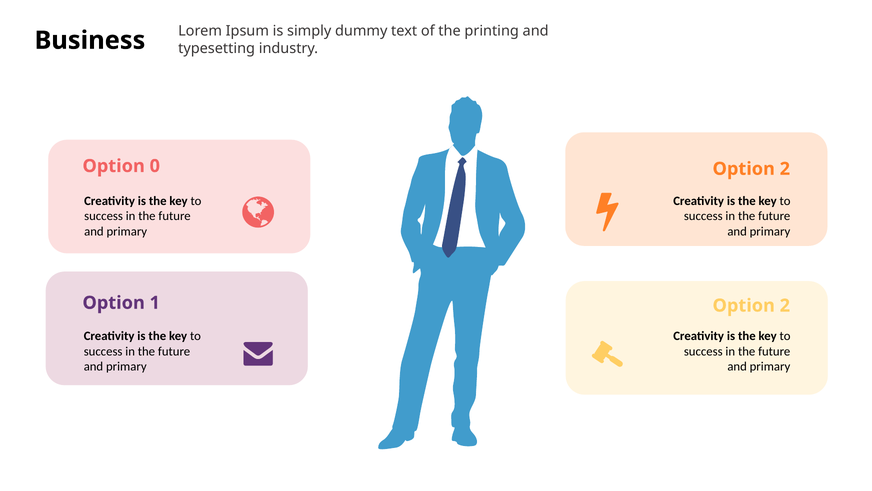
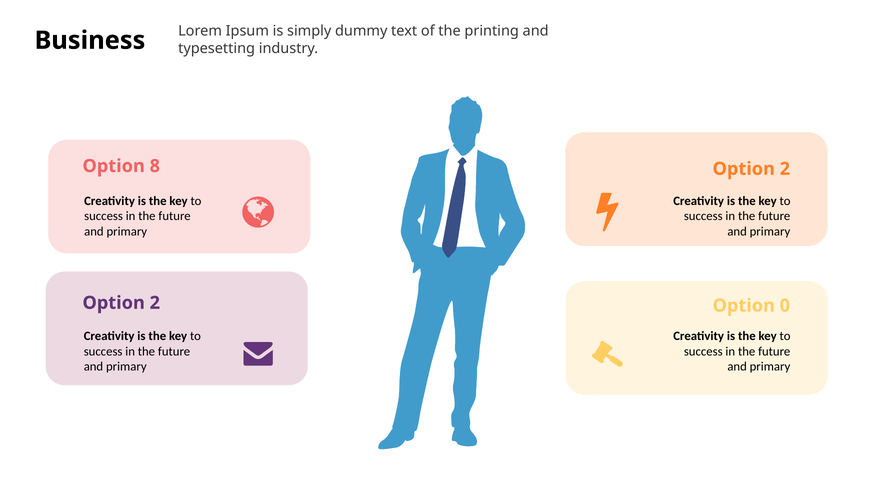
0: 0 -> 8 (155, 166)
1: 1 -> 2 (155, 303)
2: 2 -> 0 (785, 305)
